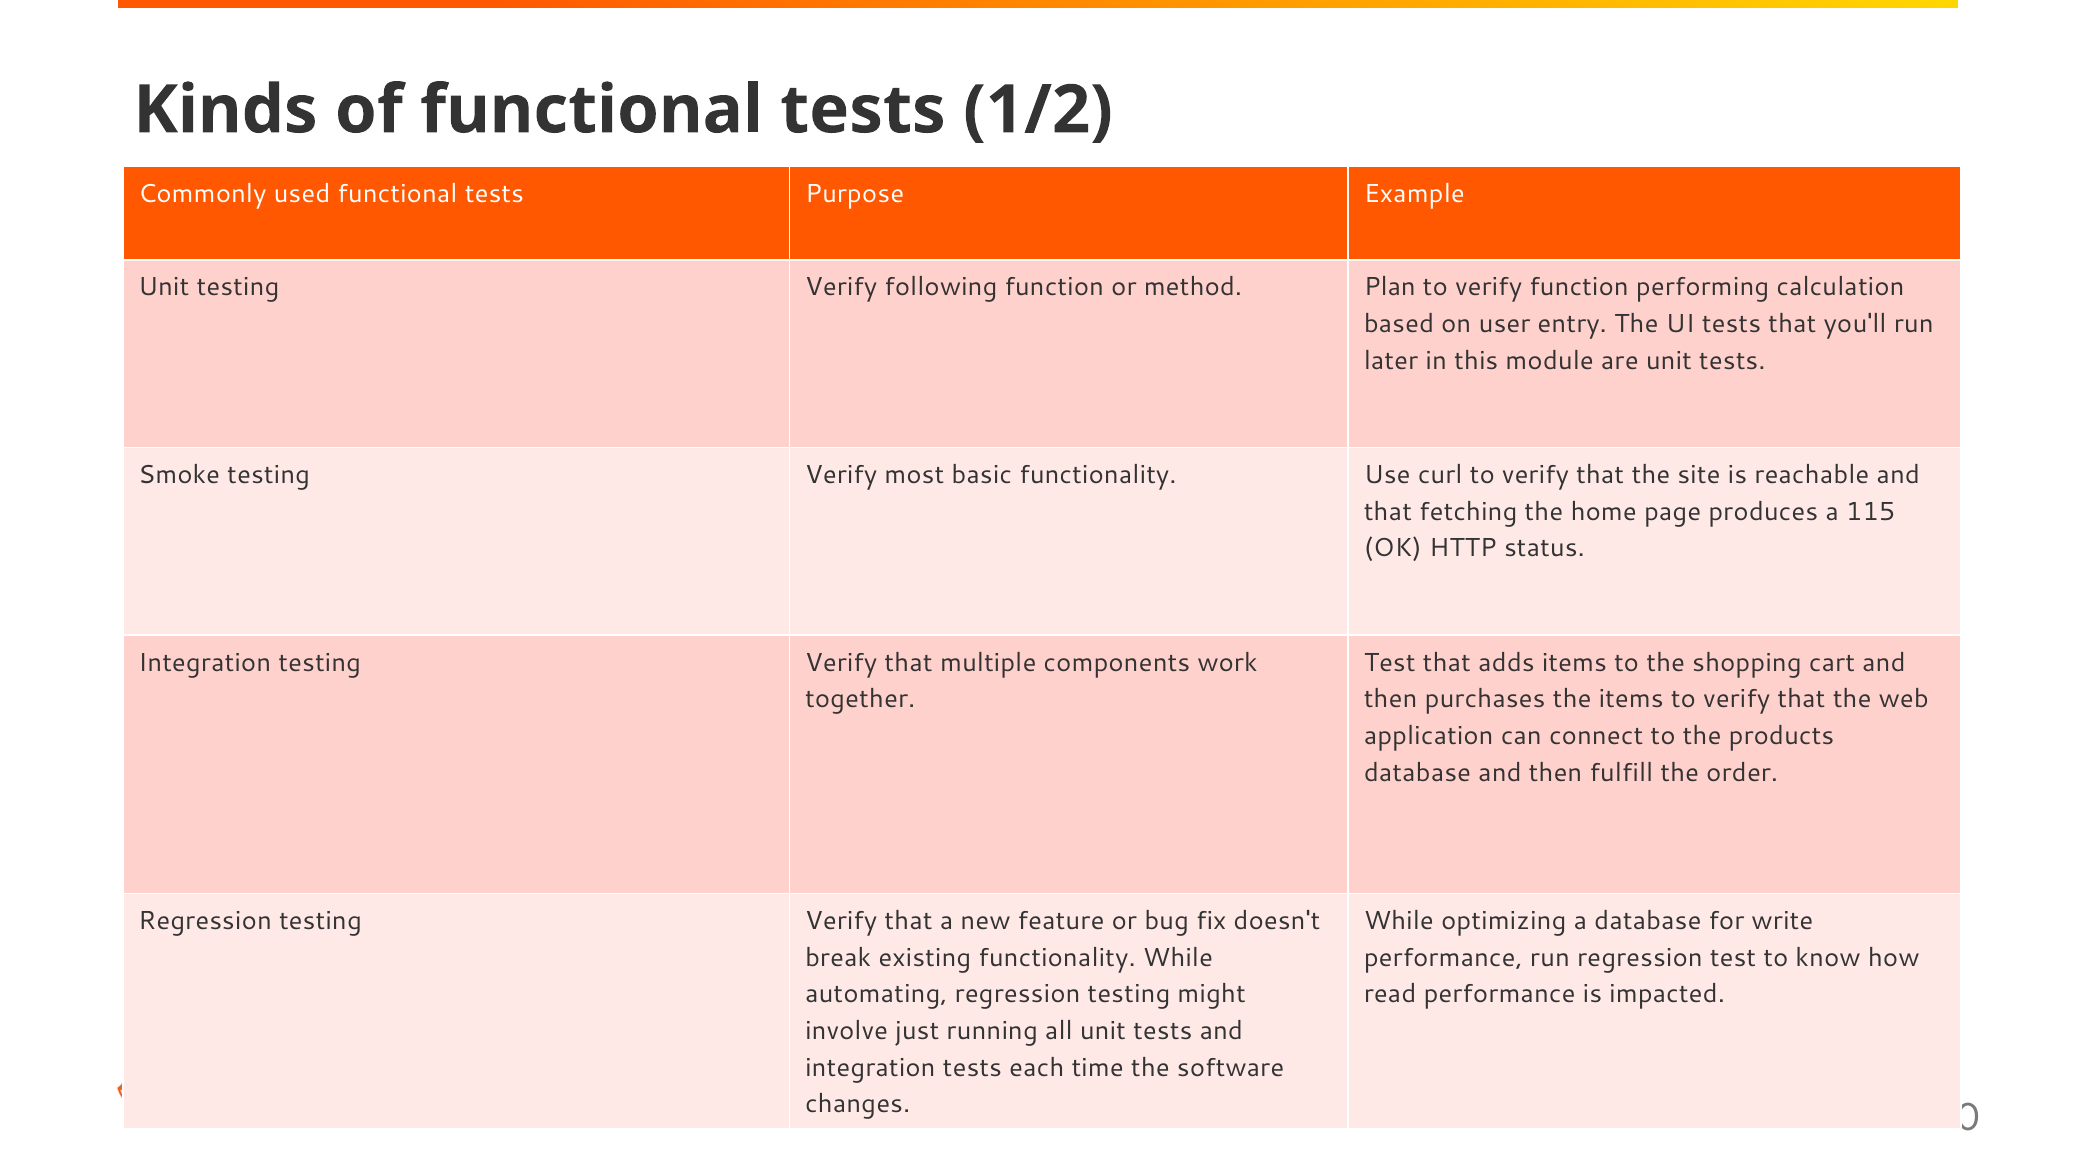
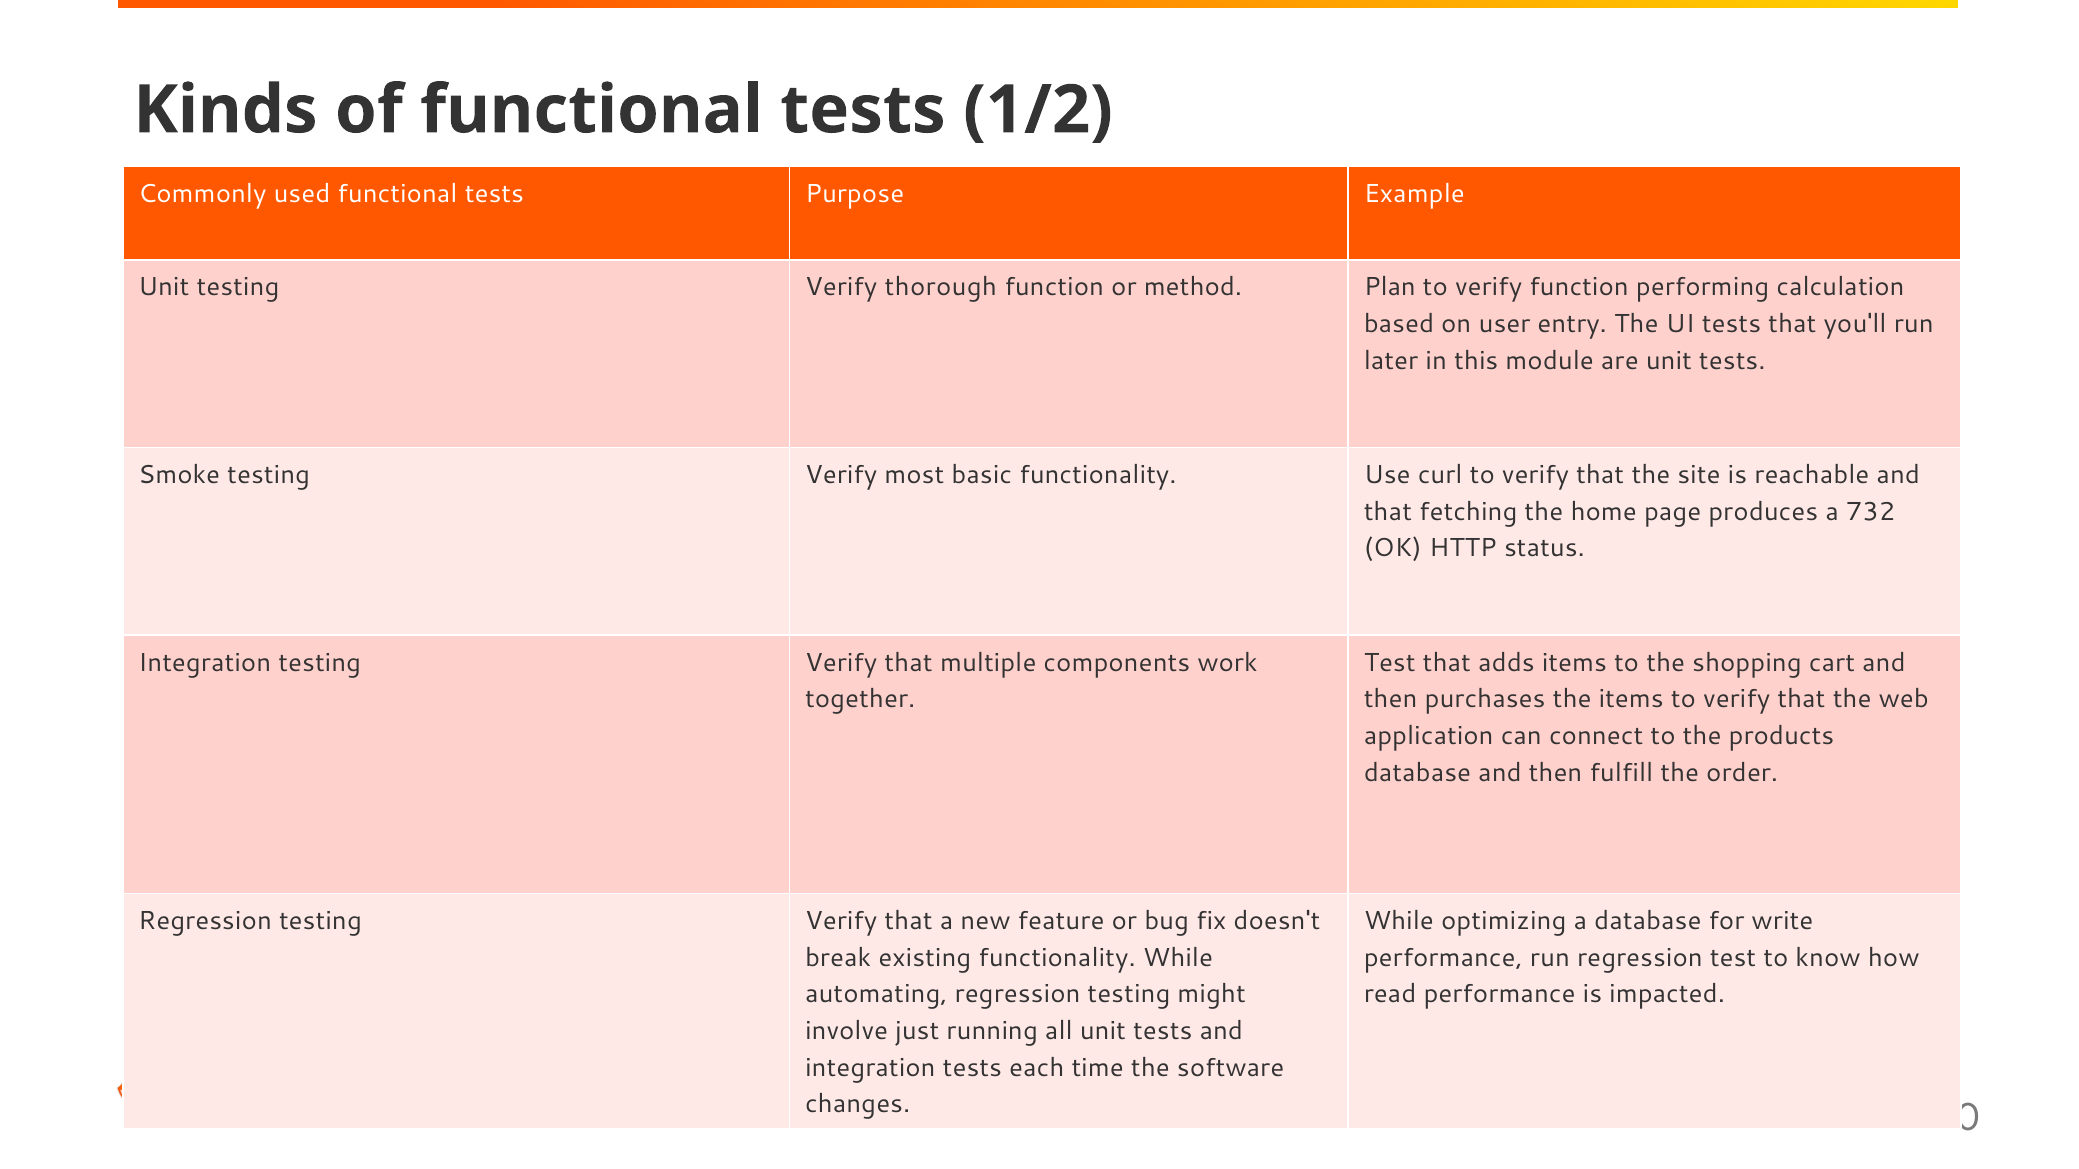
following: following -> thorough (941, 287)
115: 115 -> 732 (1871, 512)
